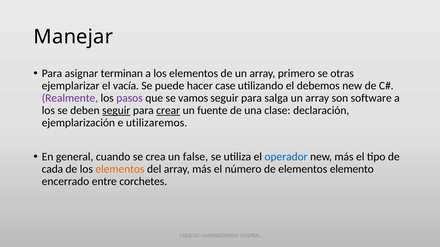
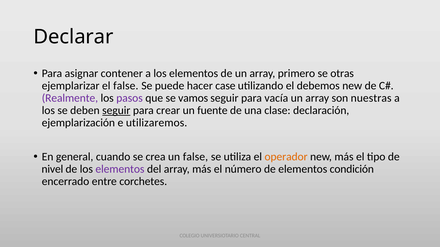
Manejar: Manejar -> Declarar (74, 37)
terminan: terminan -> contener (122, 74)
el vacía: vacía -> false (126, 86)
salga: salga -> vacía (276, 98)
software: software -> nuestras (371, 98)
crear underline: present -> none (168, 111)
operador colour: blue -> orange (286, 157)
cada: cada -> nivel (52, 169)
elementos colour: orange -> purple (120, 169)
elemento: elemento -> condición (352, 169)
